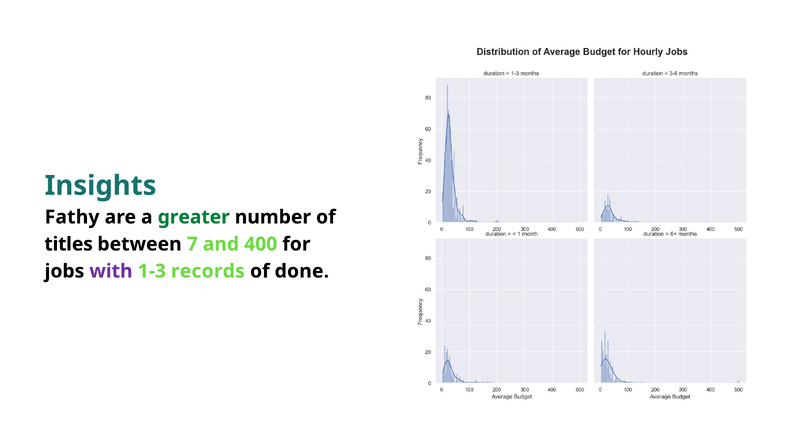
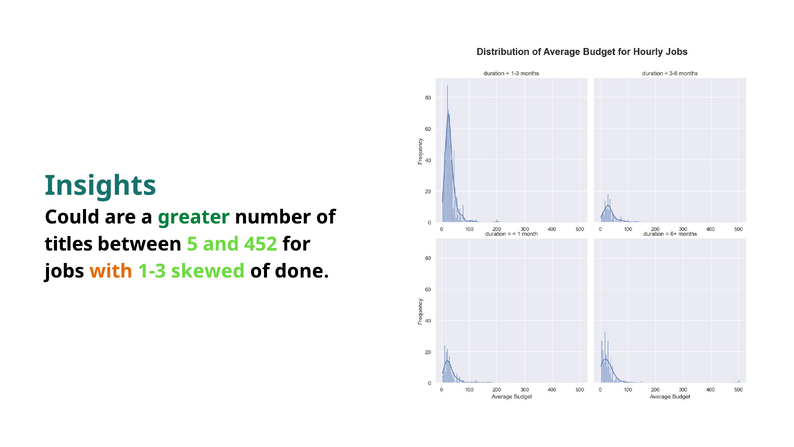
Fathy: Fathy -> Could (72, 217)
7: 7 -> 5 (192, 244)
400: 400 -> 452 (261, 244)
with colour: purple -> orange (111, 271)
records: records -> skewed (208, 271)
